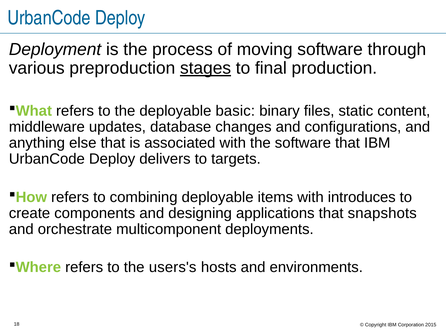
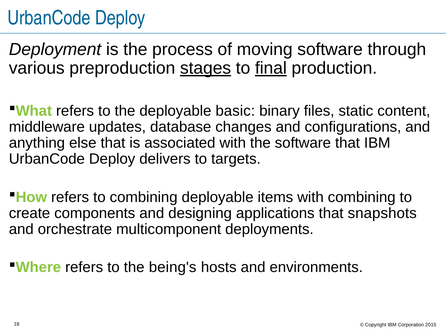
final underline: none -> present (271, 68)
with introduces: introduces -> combining (362, 197)
users's: users's -> being's (173, 267)
